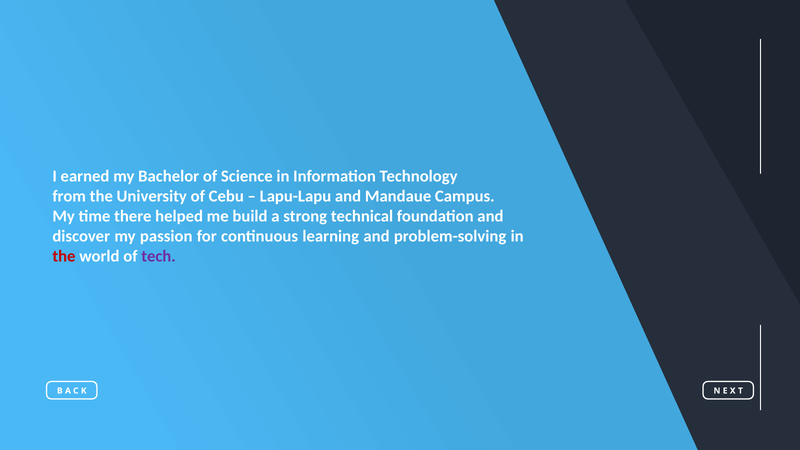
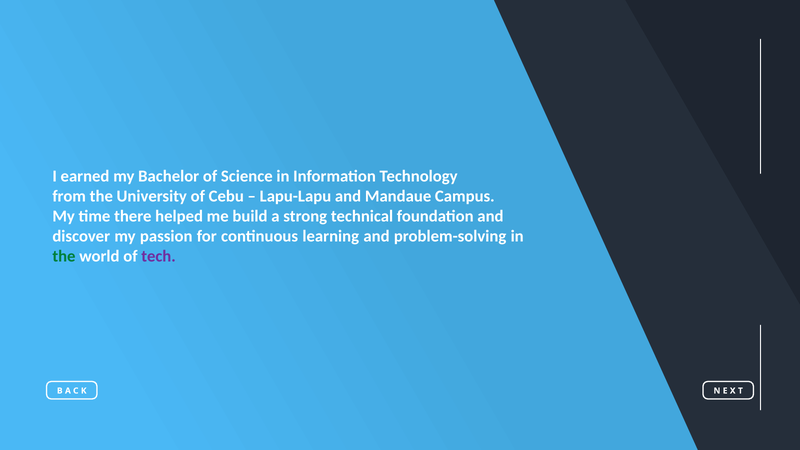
the colour: red -> green (64, 256)
